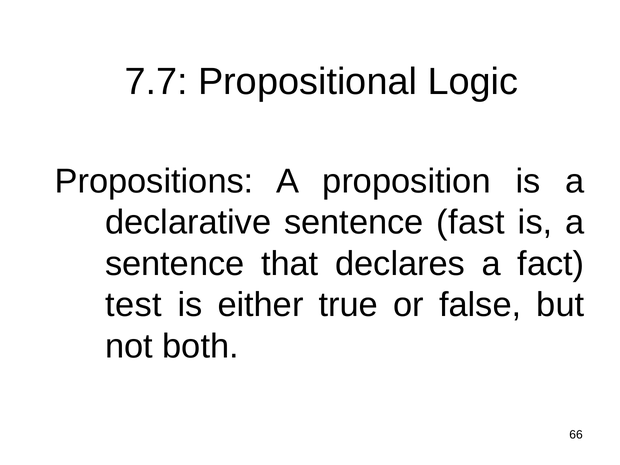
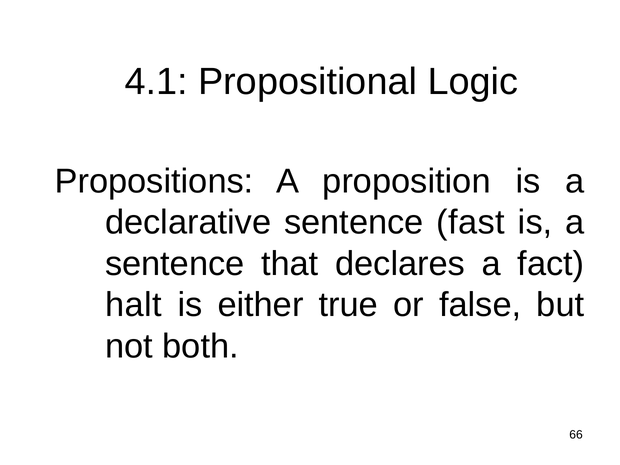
7.7: 7.7 -> 4.1 (156, 82)
test: test -> halt (133, 305)
